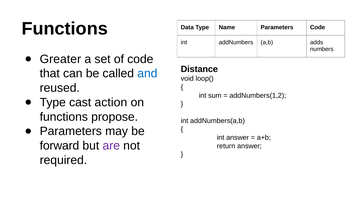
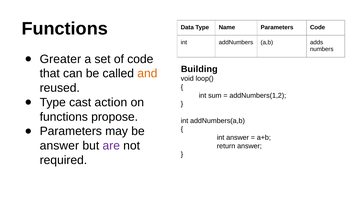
Distance: Distance -> Building (199, 69)
and colour: blue -> orange (147, 74)
forward: forward -> answer (59, 146)
